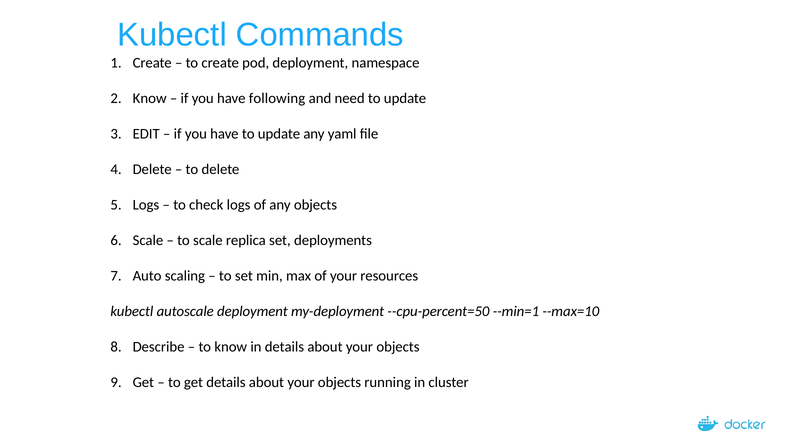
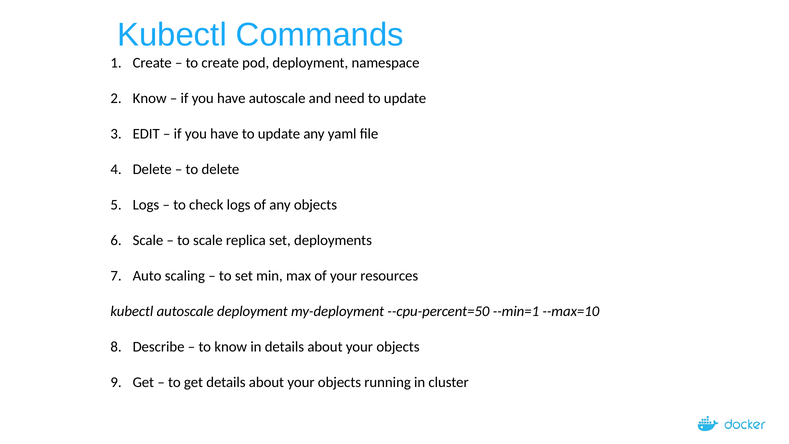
have following: following -> autoscale (277, 98)
